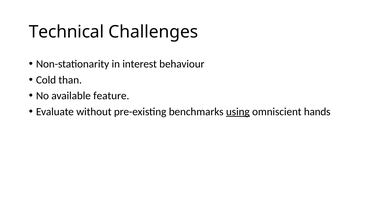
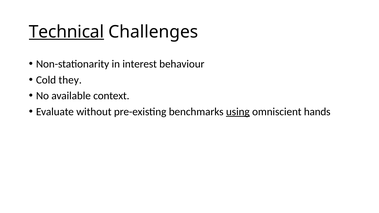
Technical underline: none -> present (66, 32)
than: than -> they (70, 80)
feature: feature -> context (111, 96)
